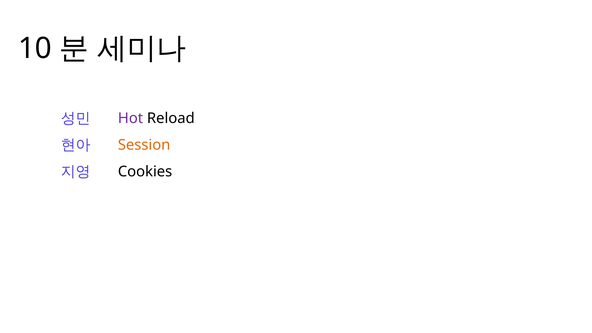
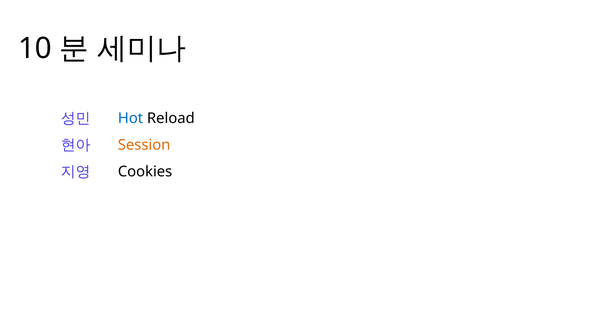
Hot colour: purple -> blue (131, 118)
